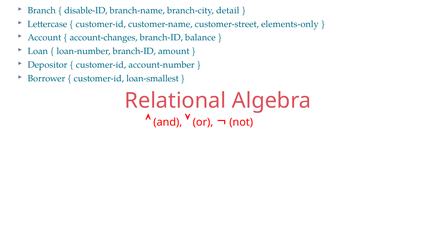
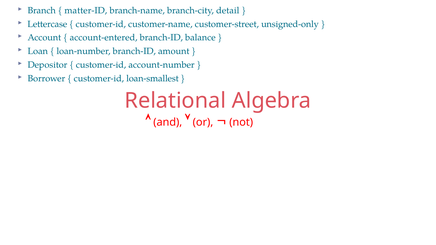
disable-ID: disable-ID -> matter-ID (86, 10)
elements-only: elements-only -> unsigned-only (290, 24)
account-changes: account-changes -> account-entered (104, 38)
